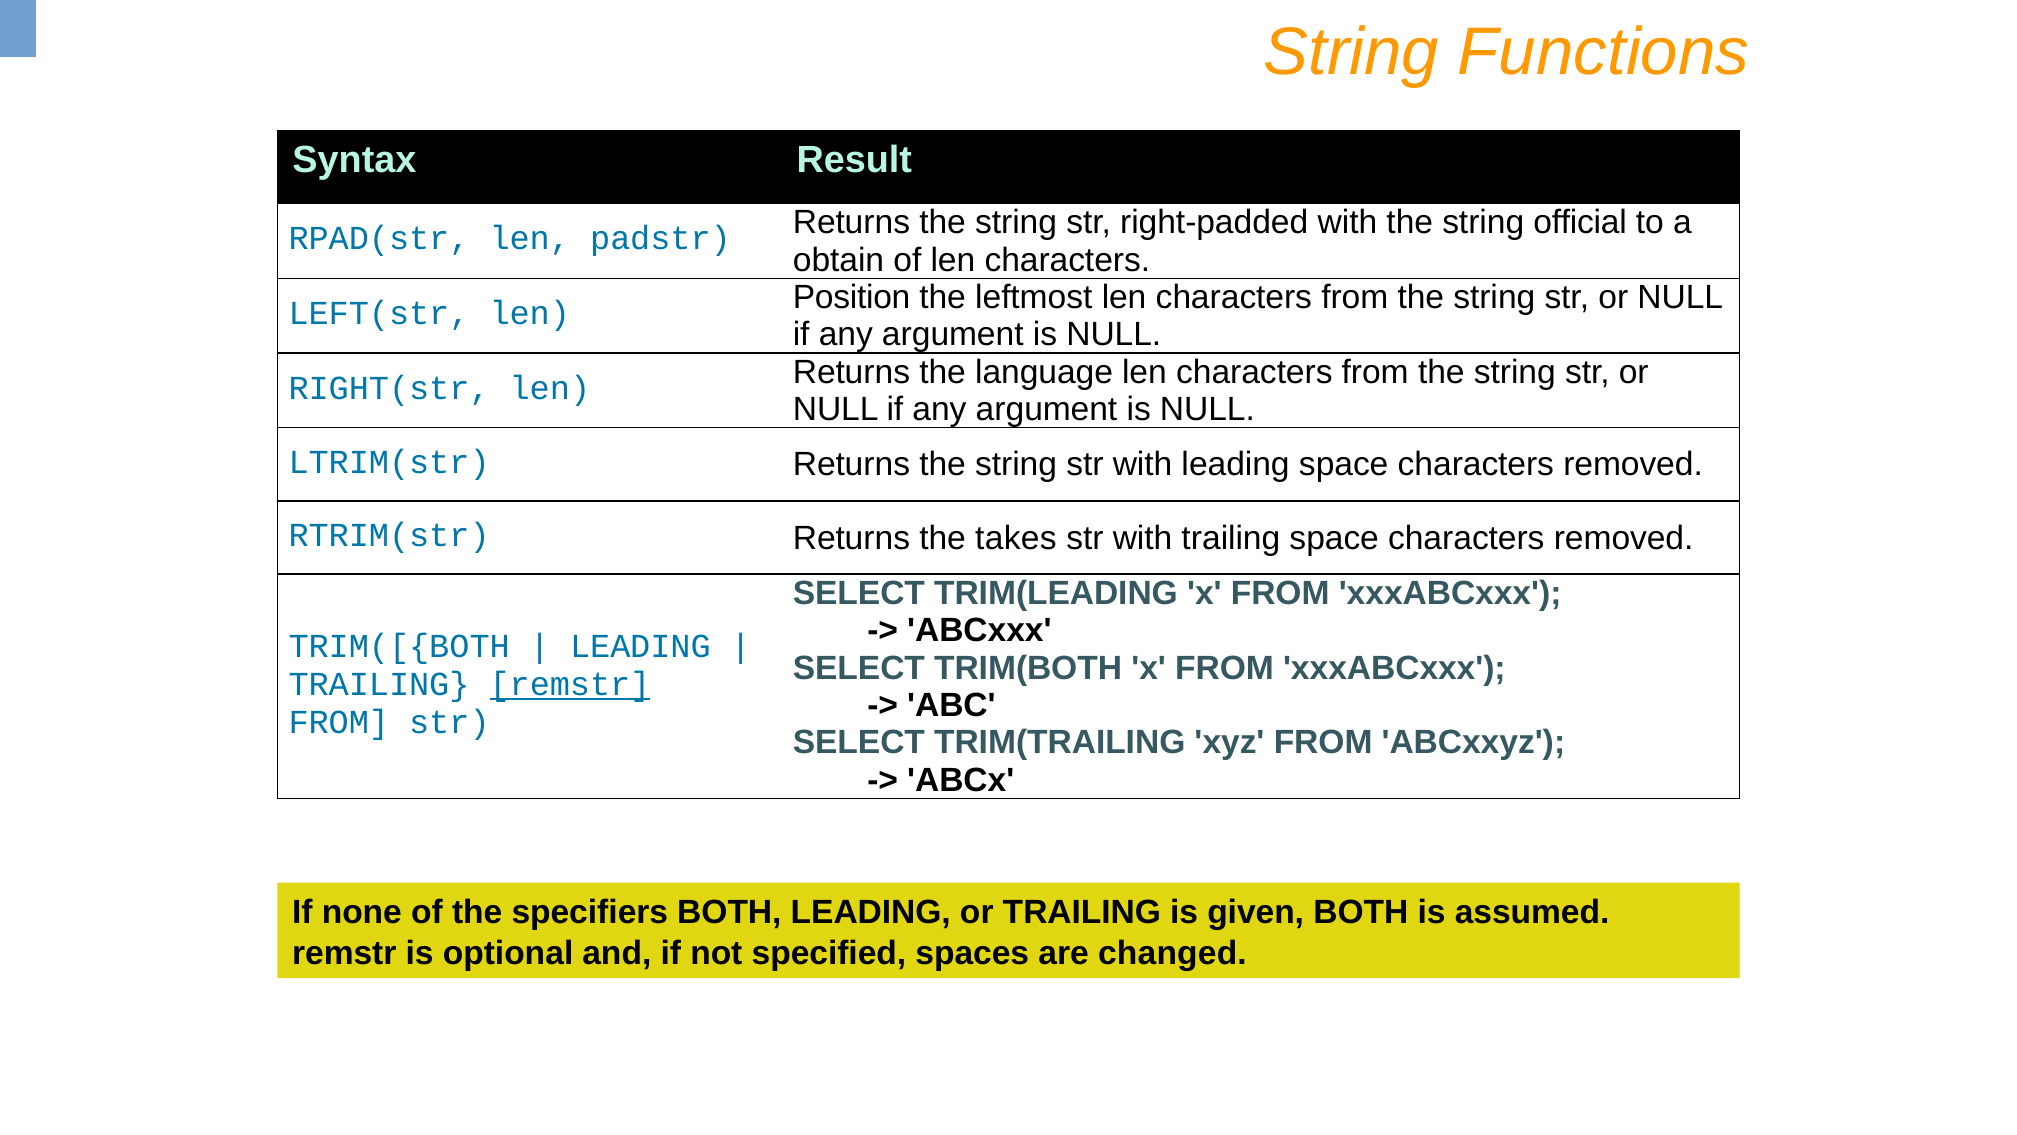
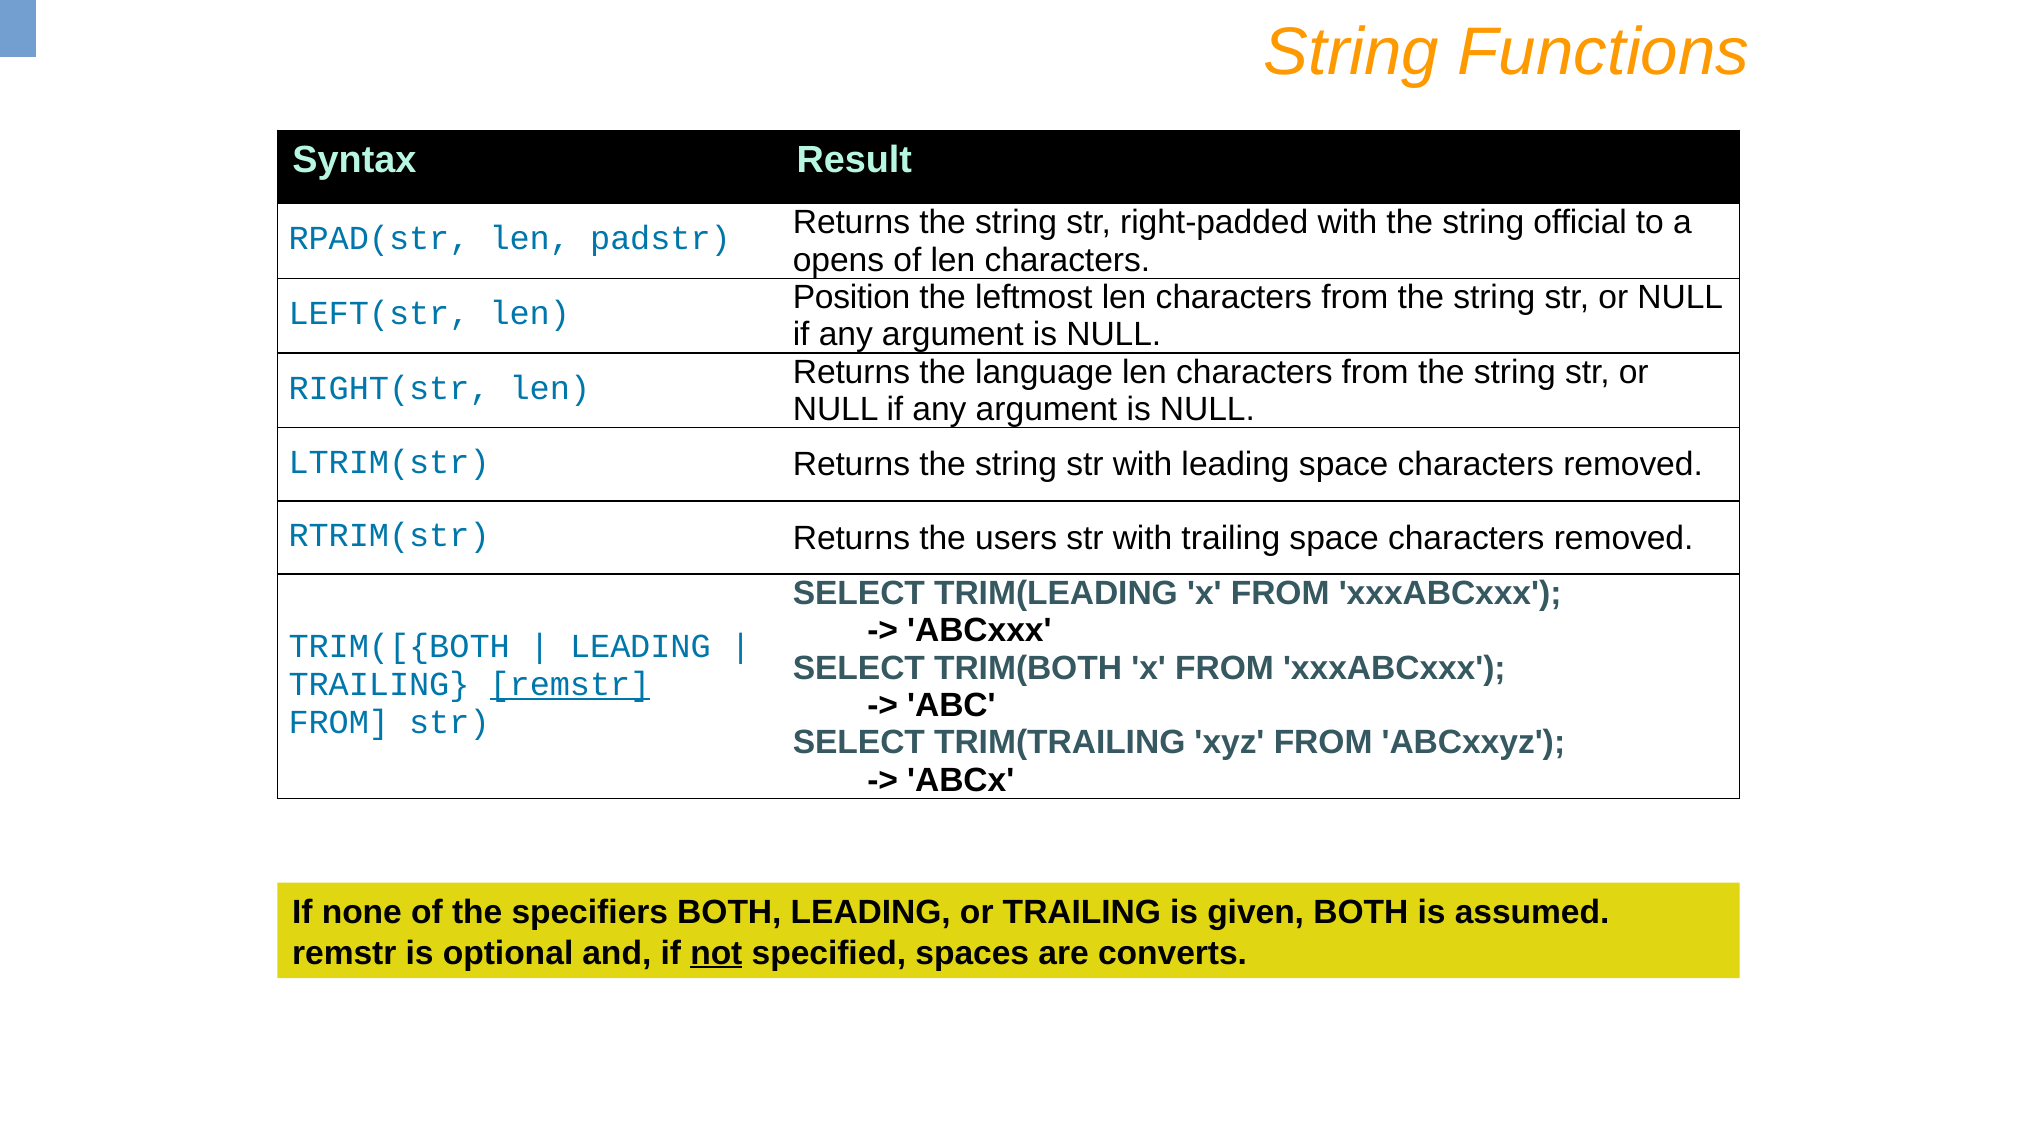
obtain: obtain -> opens (839, 260)
takes: takes -> users (1016, 538)
not underline: none -> present (716, 953)
changed: changed -> converts (1173, 953)
